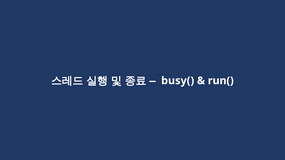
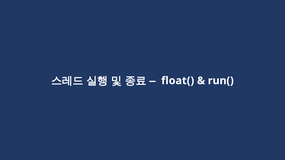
busy(: busy( -> float( (178, 81)
